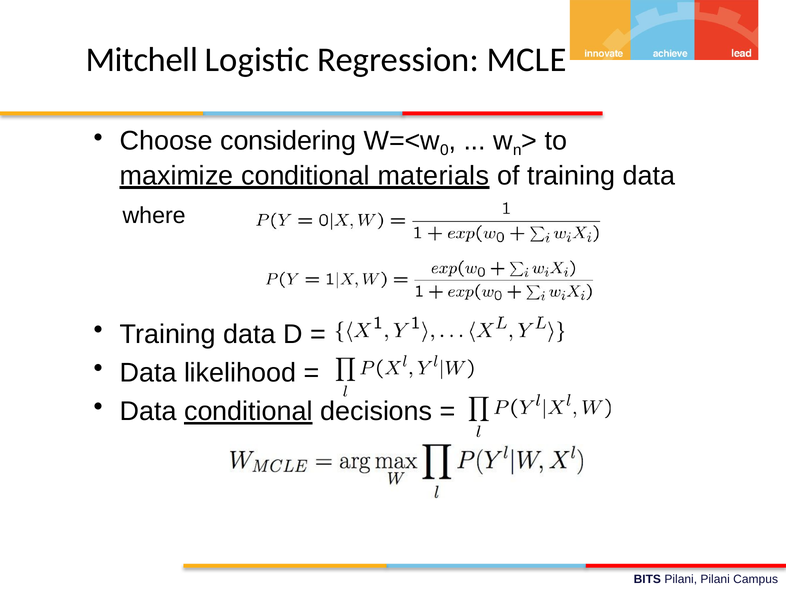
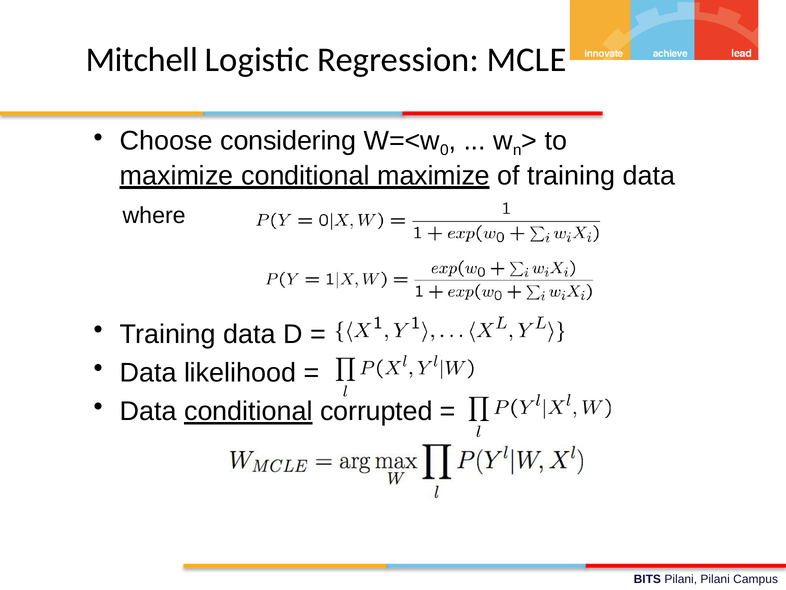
conditional materials: materials -> maximize (434, 176)
decisions: decisions -> corrupted (376, 411)
